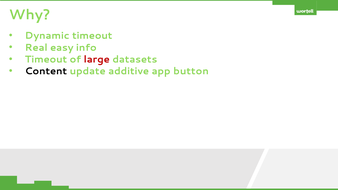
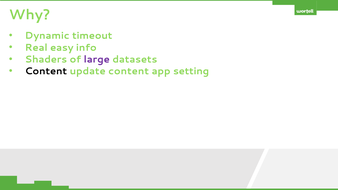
Timeout: Timeout -> Shaders (46, 59)
large colour: red -> purple (97, 59)
update additive: additive -> content (129, 71)
button: button -> setting (191, 71)
